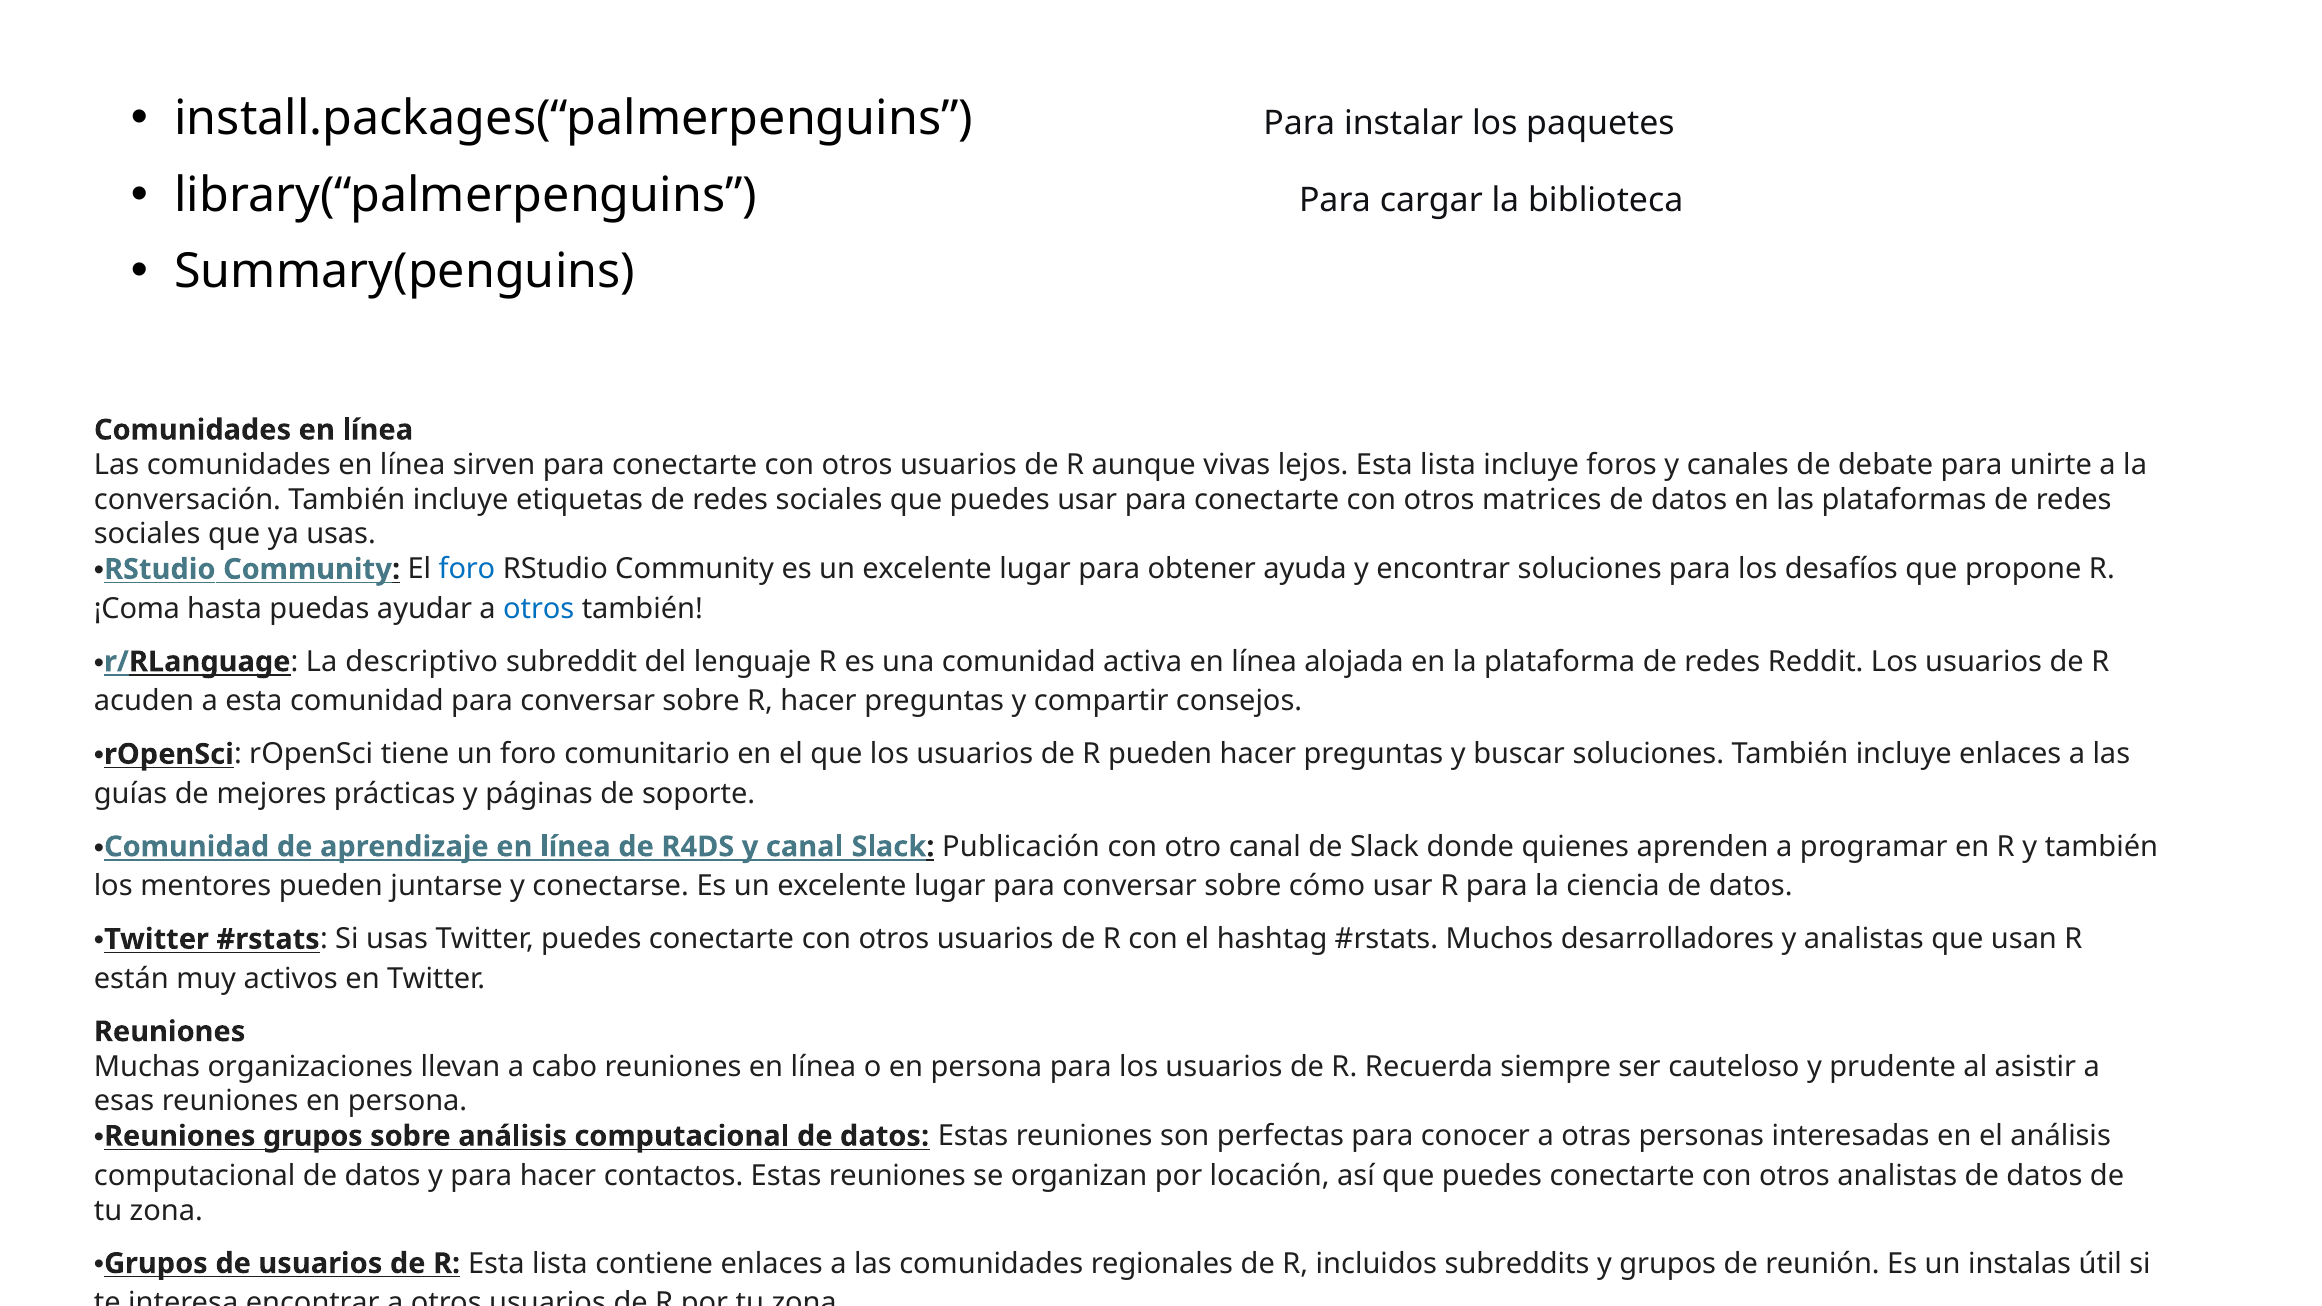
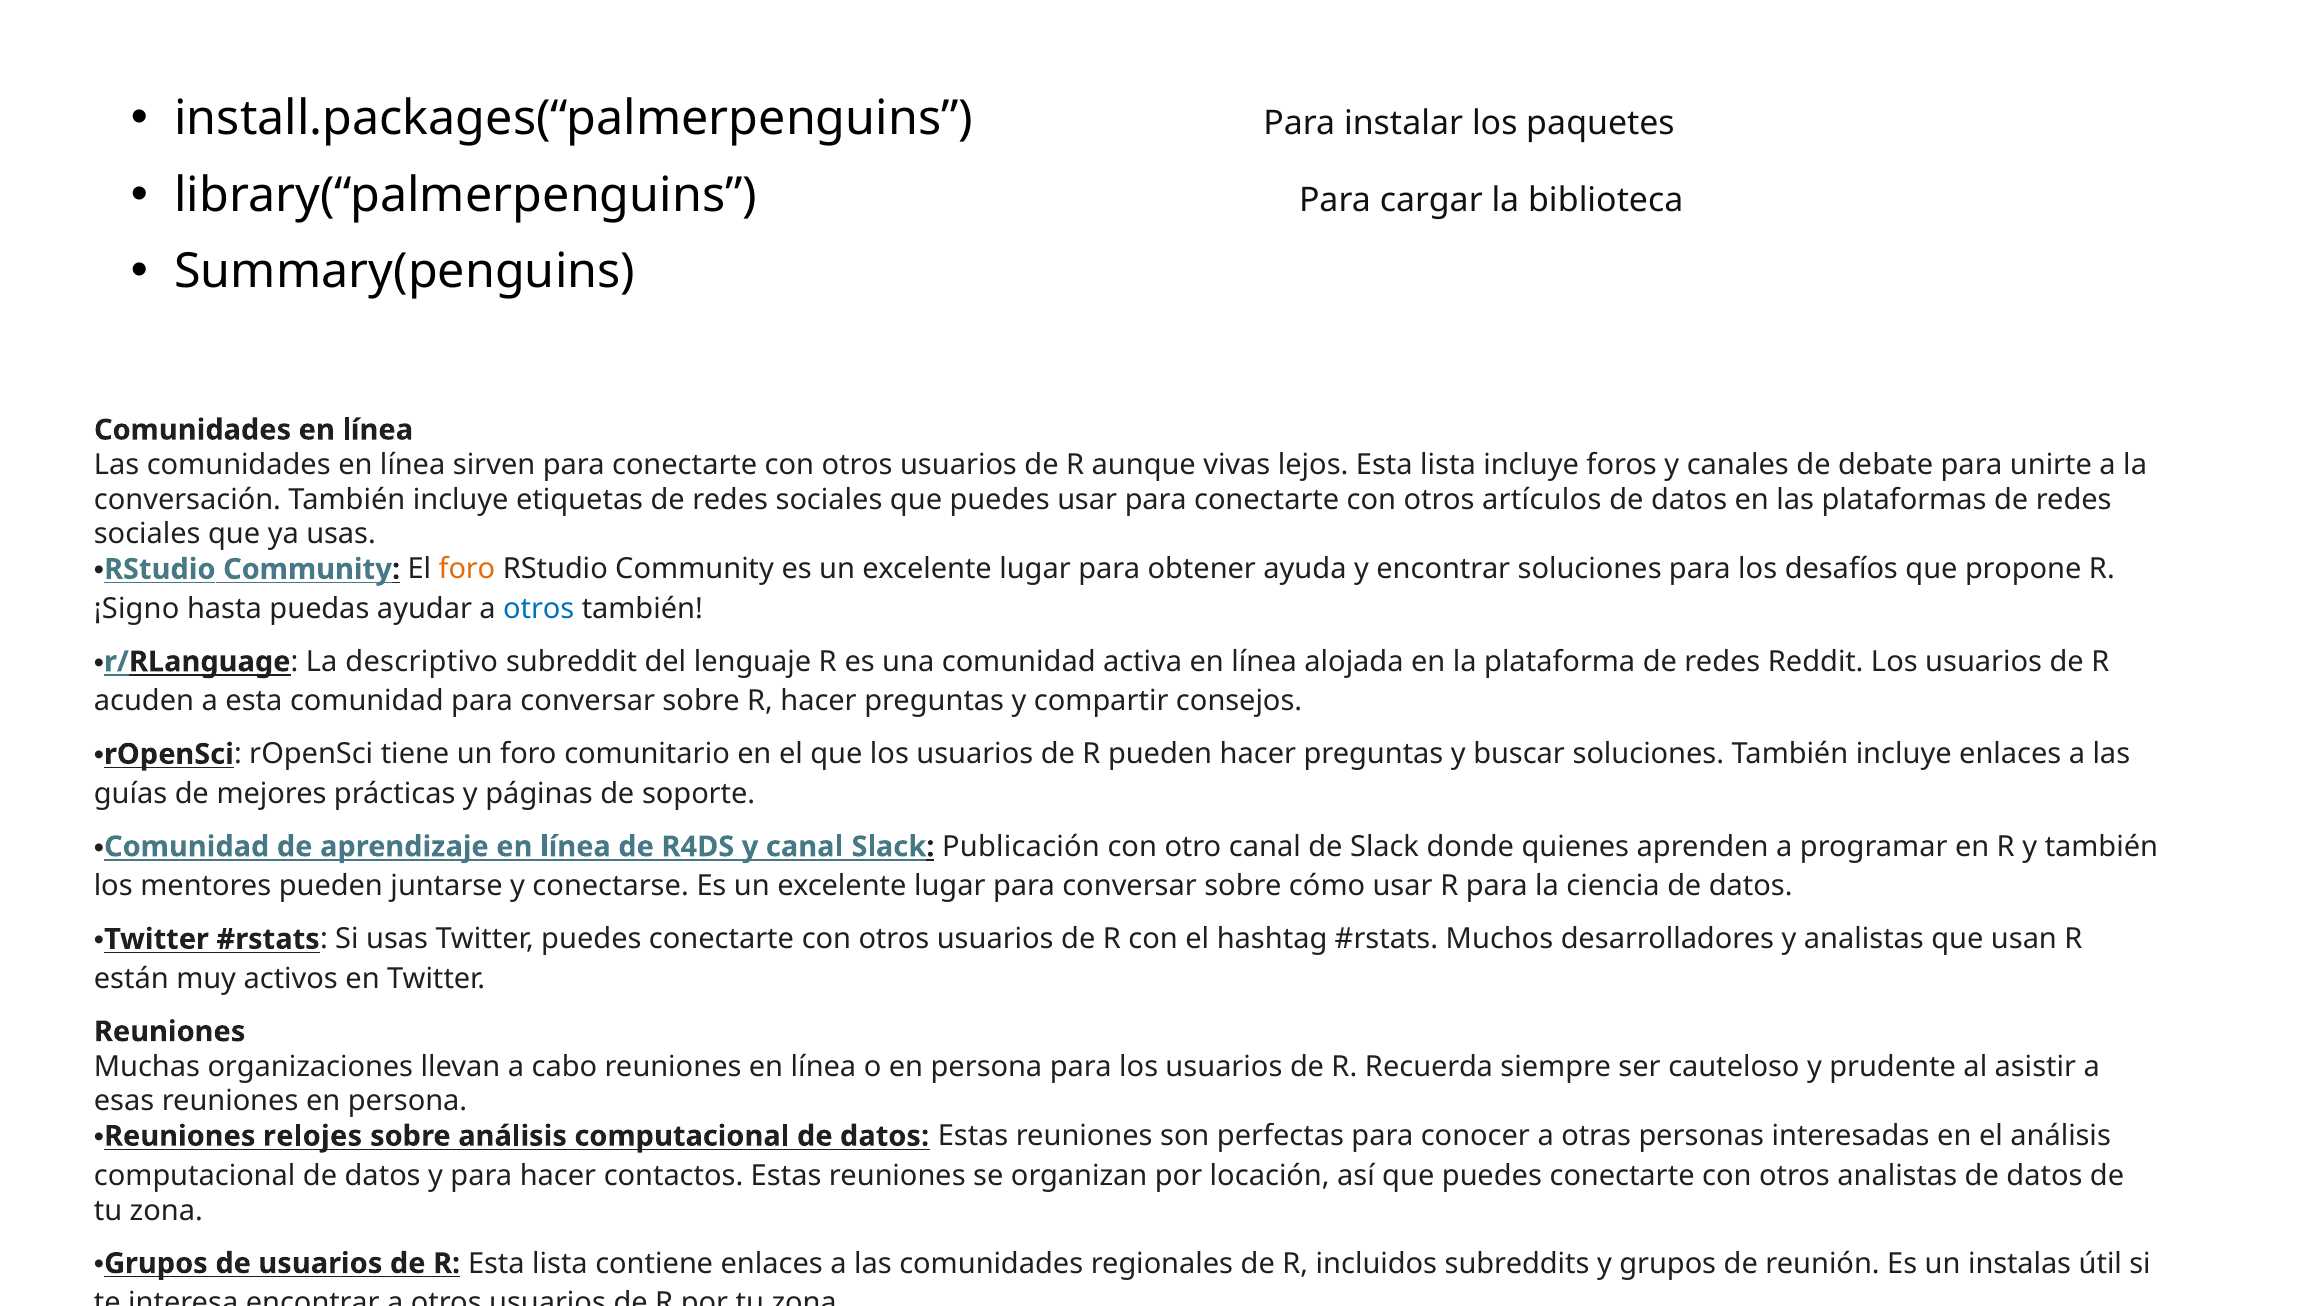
matrices: matrices -> artículos (1542, 500)
foro colour: blue -> orange (467, 569)
¡Coma: ¡Coma -> ¡Signo (137, 609)
Reuniones grupos: grupos -> relojes (313, 1136)
